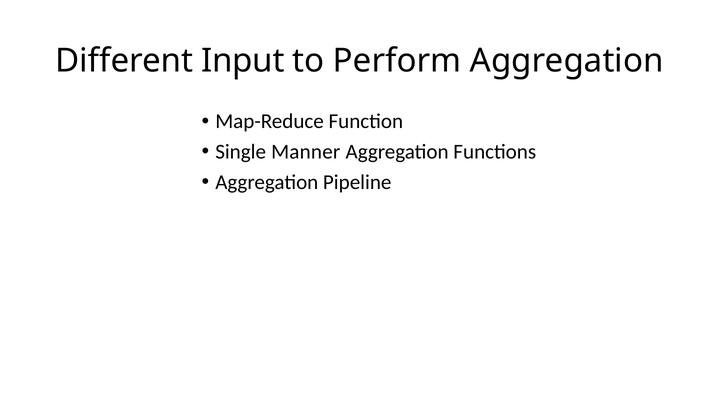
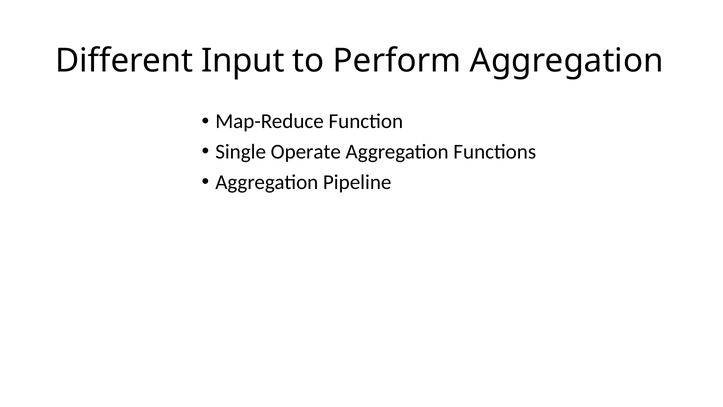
Manner: Manner -> Operate (306, 152)
